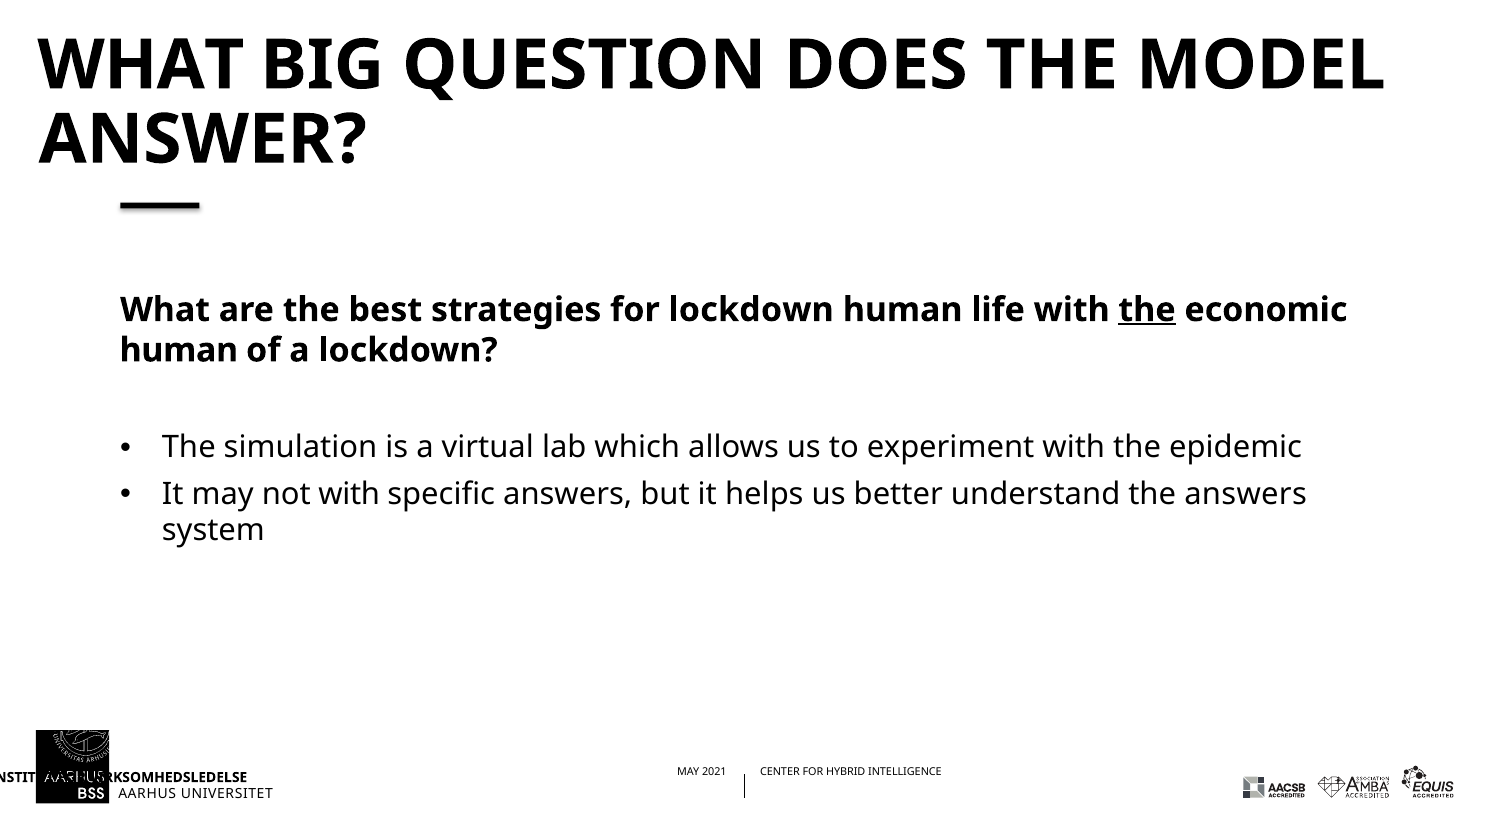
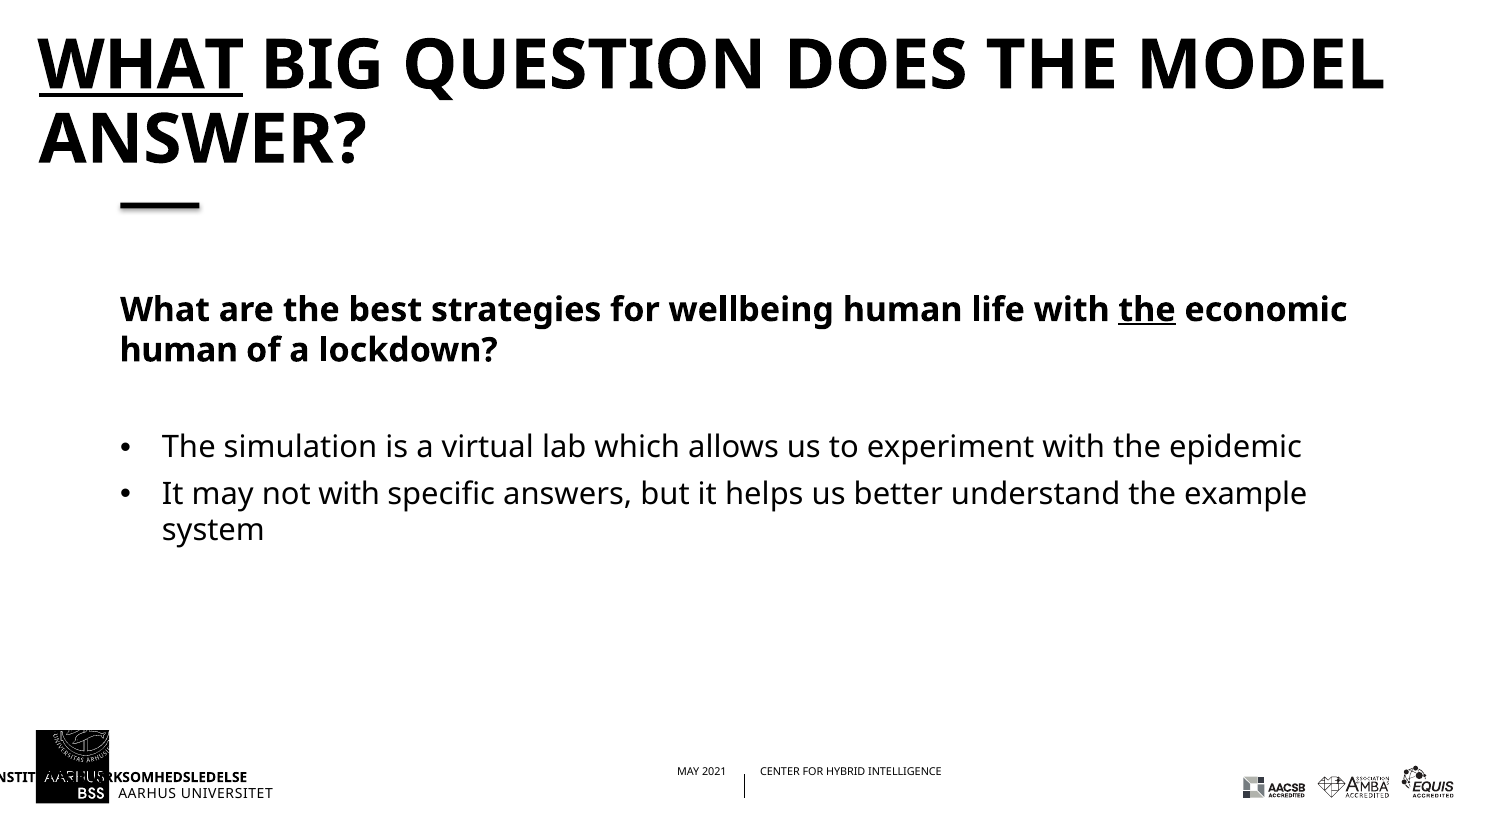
WHAT underline: none -> present (141, 65)
for lockdown: lockdown -> wellbeing (751, 310)
the answers: answers -> example (1246, 494)
